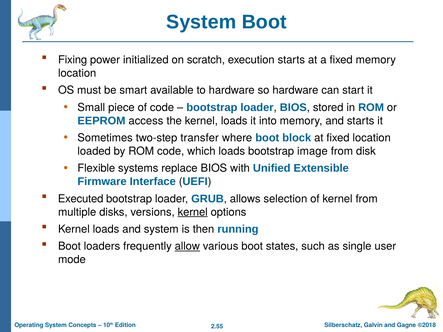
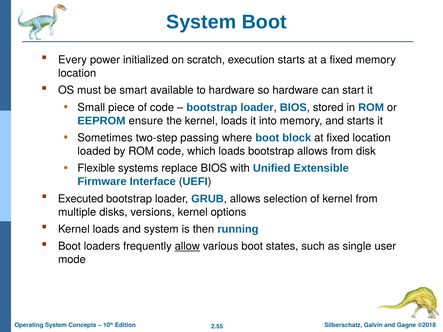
Fixing: Fixing -> Every (73, 60)
access: access -> ensure (146, 121)
transfer: transfer -> passing (200, 138)
bootstrap image: image -> allows (312, 151)
kernel underline: present -> none (193, 212)
